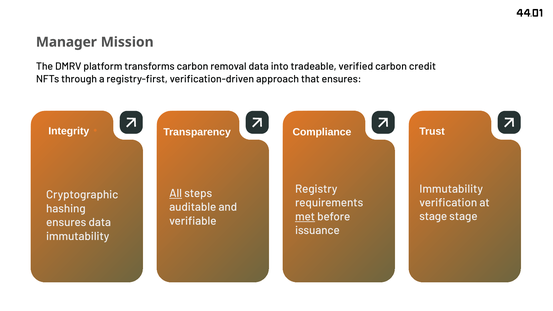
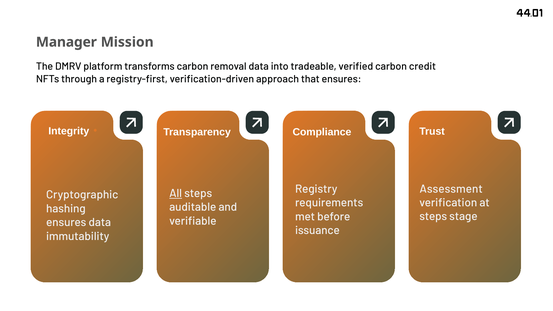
Immutability: Immutability -> Assessment (451, 189)
stage: stage -> steps (433, 217)
met underline: present -> none (305, 217)
